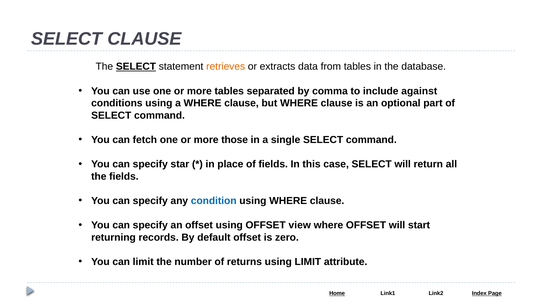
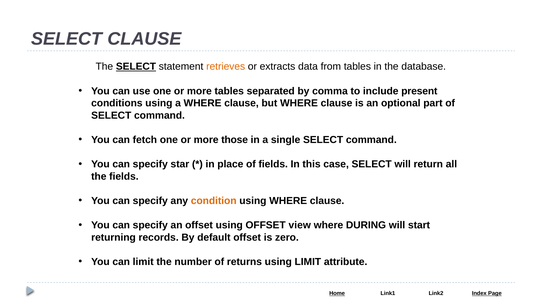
against: against -> present (419, 91)
condition colour: blue -> orange (214, 201)
where OFFSET: OFFSET -> DURING (366, 225)
